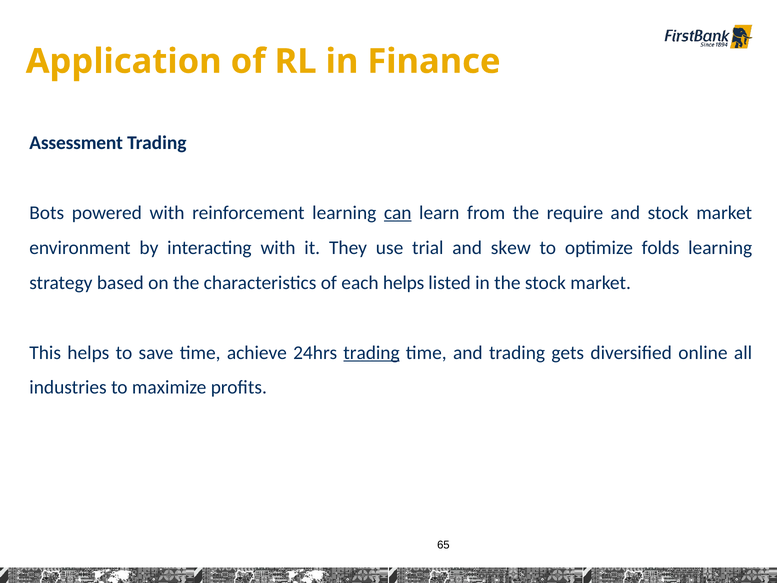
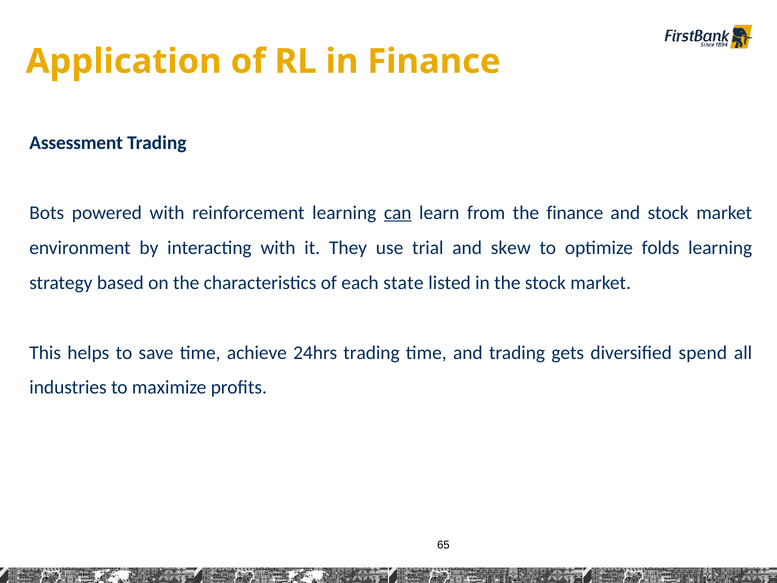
the require: require -> finance (575, 213)
each helps: helps -> state (403, 283)
trading underline: present -> none (372, 352)
online: online -> spend (703, 352)
